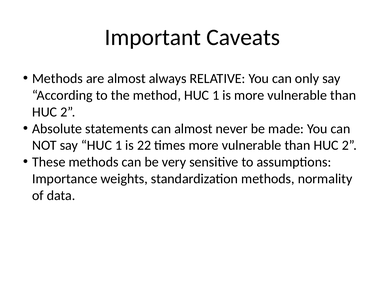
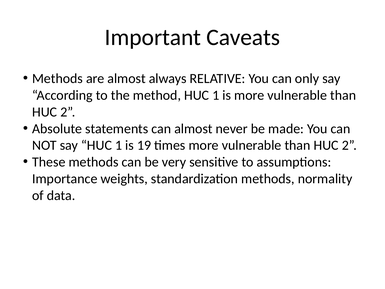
22: 22 -> 19 (144, 145)
